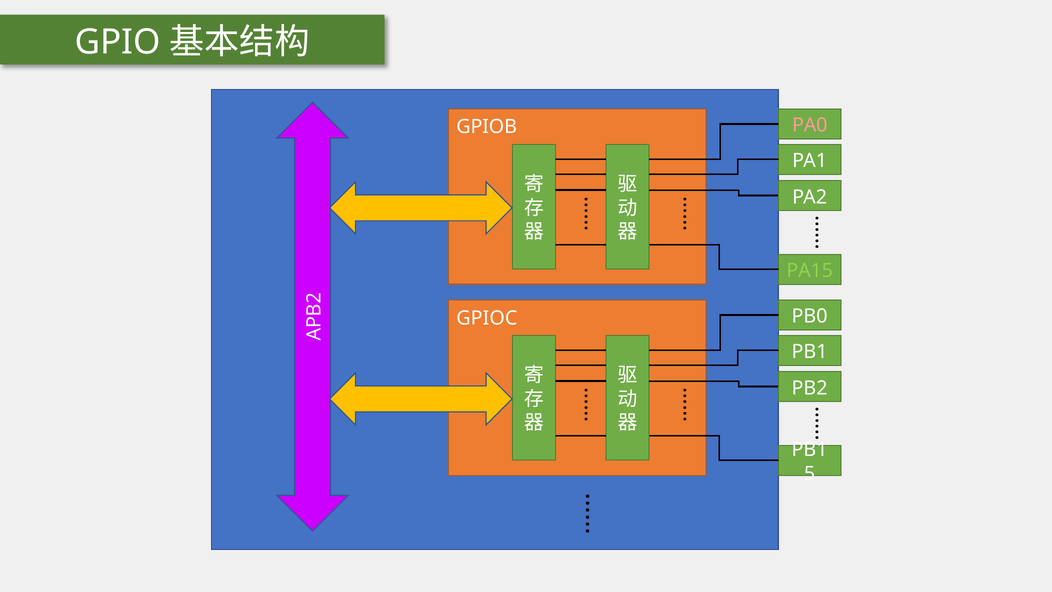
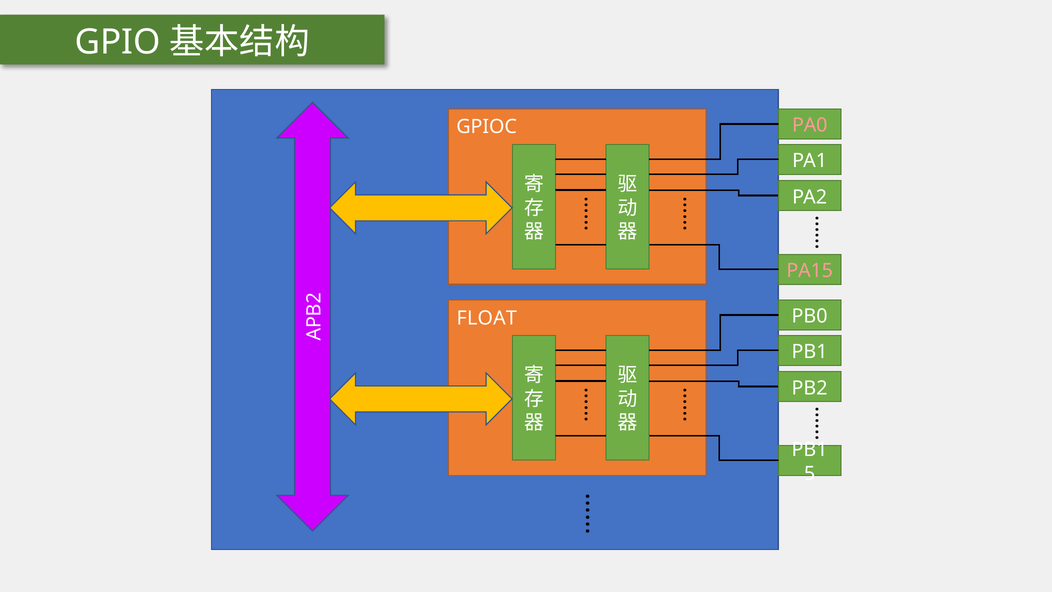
GPIOB: GPIOB -> GPIOC (487, 127)
PA15 colour: light green -> pink (810, 271)
GPIOC: GPIOC -> FLOAT (487, 318)
